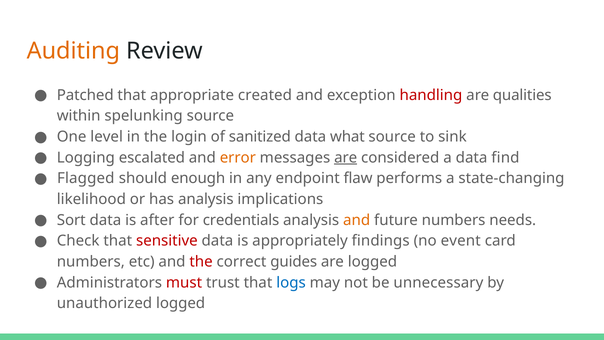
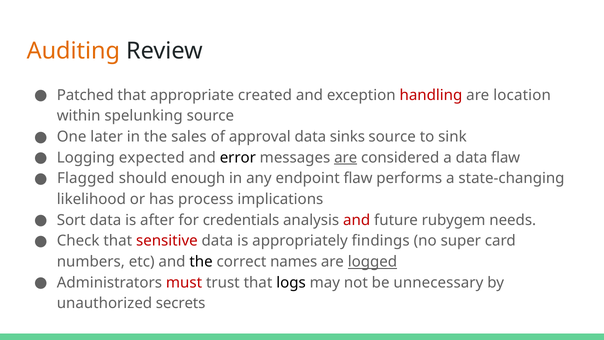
qualities: qualities -> location (522, 95)
level: level -> later (107, 137)
login: login -> sales (189, 137)
sanitized: sanitized -> approval (260, 137)
what: what -> sinks (347, 137)
escalated: escalated -> expected (152, 157)
error colour: orange -> black (238, 157)
data find: find -> flaw (506, 157)
has analysis: analysis -> process (206, 199)
and colour: orange -> red (357, 220)
future numbers: numbers -> rubygem (454, 220)
event: event -> super (461, 241)
the colour: red -> black (201, 262)
guides: guides -> names (294, 262)
logged underline: none -> present (372, 262)
logs colour: blue -> black (291, 282)
unauthorized logged: logged -> secrets (181, 303)
